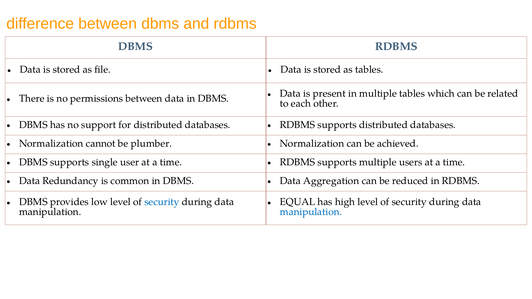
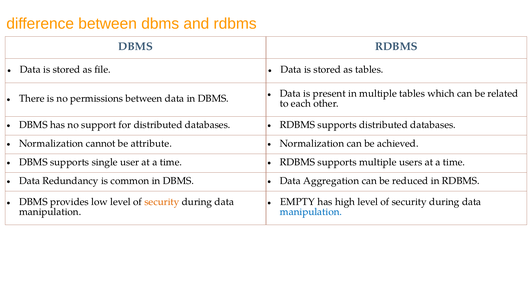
plumber: plumber -> attribute (151, 144)
security colour: blue -> orange (162, 202)
EQUAL: EQUAL -> EMPTY (297, 202)
